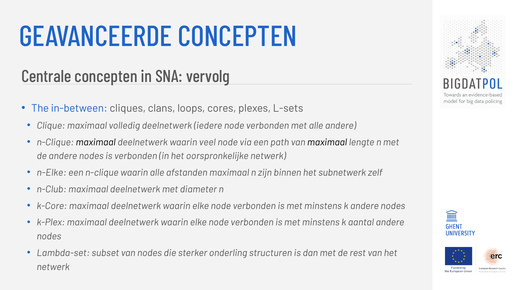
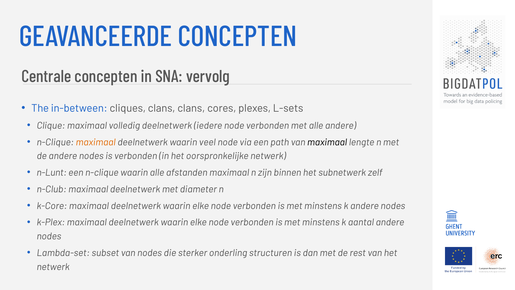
clans loops: loops -> clans (191, 108)
maximaal colour: black -> orange (96, 142)
n-Elke: n-Elke -> n-Lunt (52, 172)
